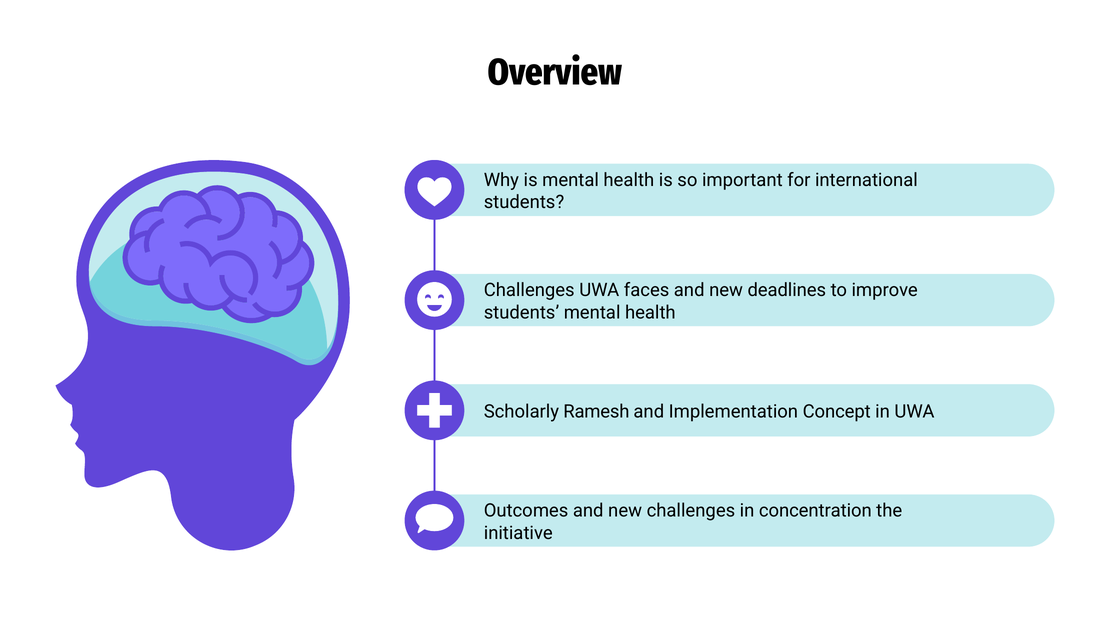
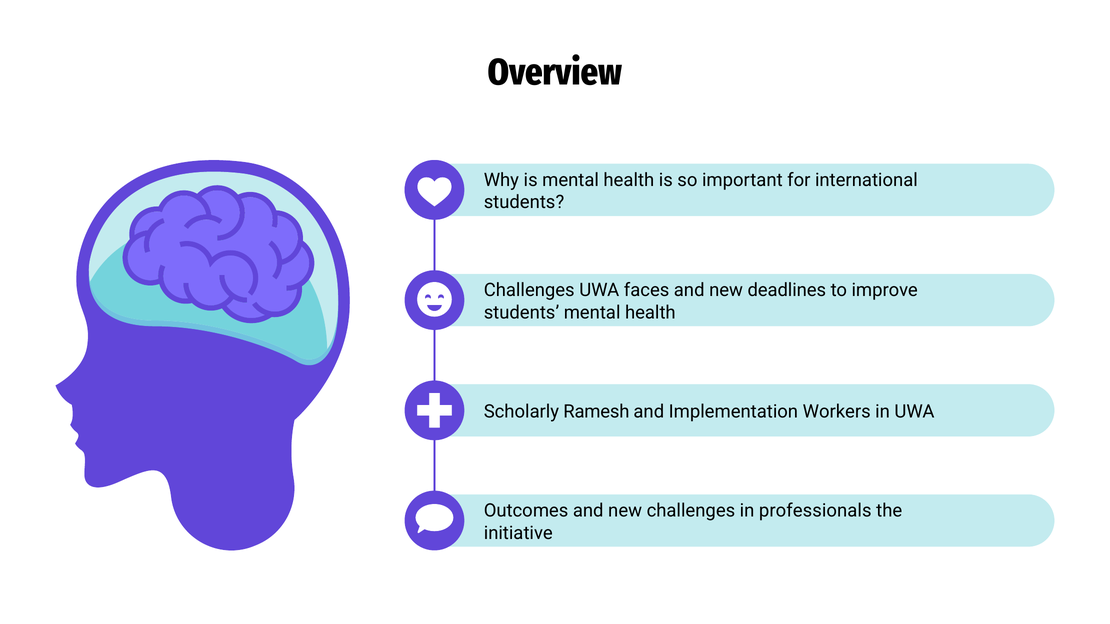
Concept: Concept -> Workers (837, 412)
concentration: concentration -> professionals (815, 511)
